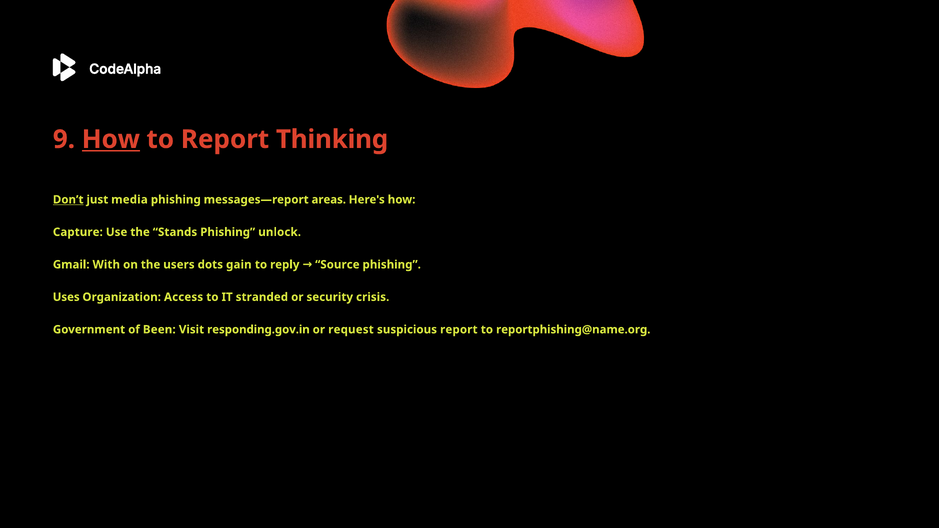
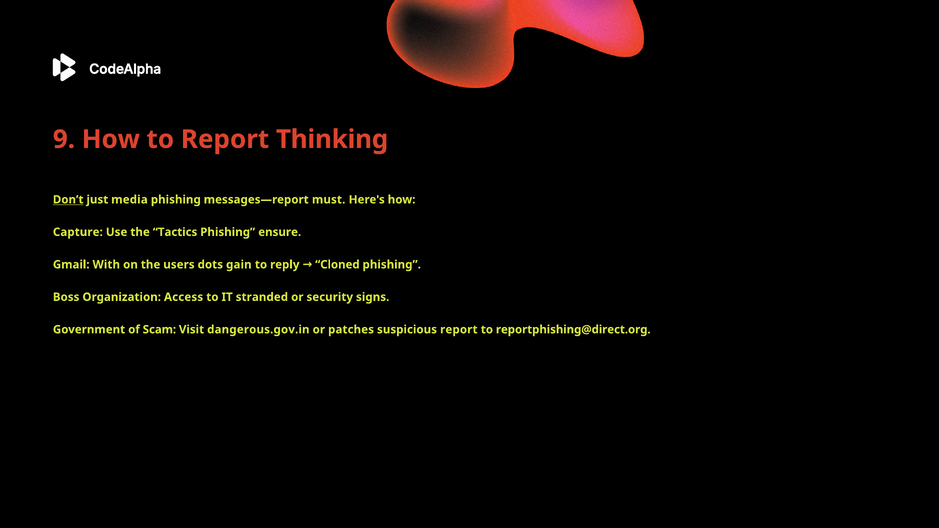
How underline: present -> none (111, 139)
areas: areas -> must (329, 200)
Stands: Stands -> Tactics (175, 232)
unlock: unlock -> ensure (280, 232)
Source: Source -> Cloned (337, 265)
Uses: Uses -> Boss (66, 297)
crisis: crisis -> signs (373, 297)
Been: Been -> Scam (159, 330)
responding.gov.in: responding.gov.in -> dangerous.gov.in (258, 330)
request: request -> patches (351, 330)
reportphishing@name.org: reportphishing@name.org -> reportphishing@direct.org (573, 330)
